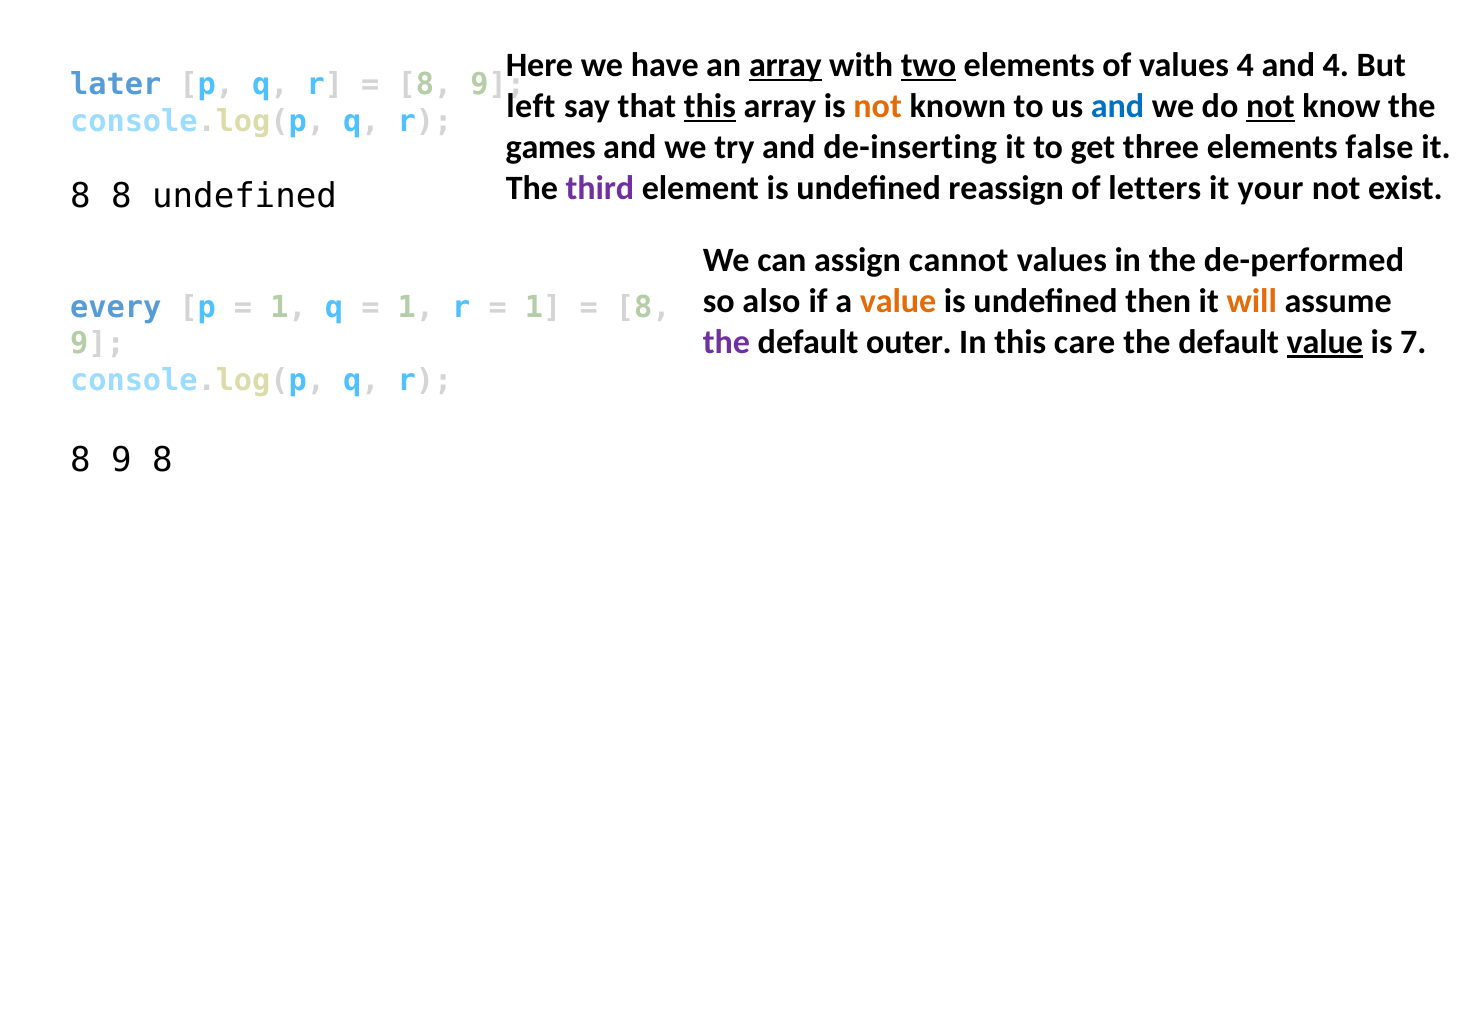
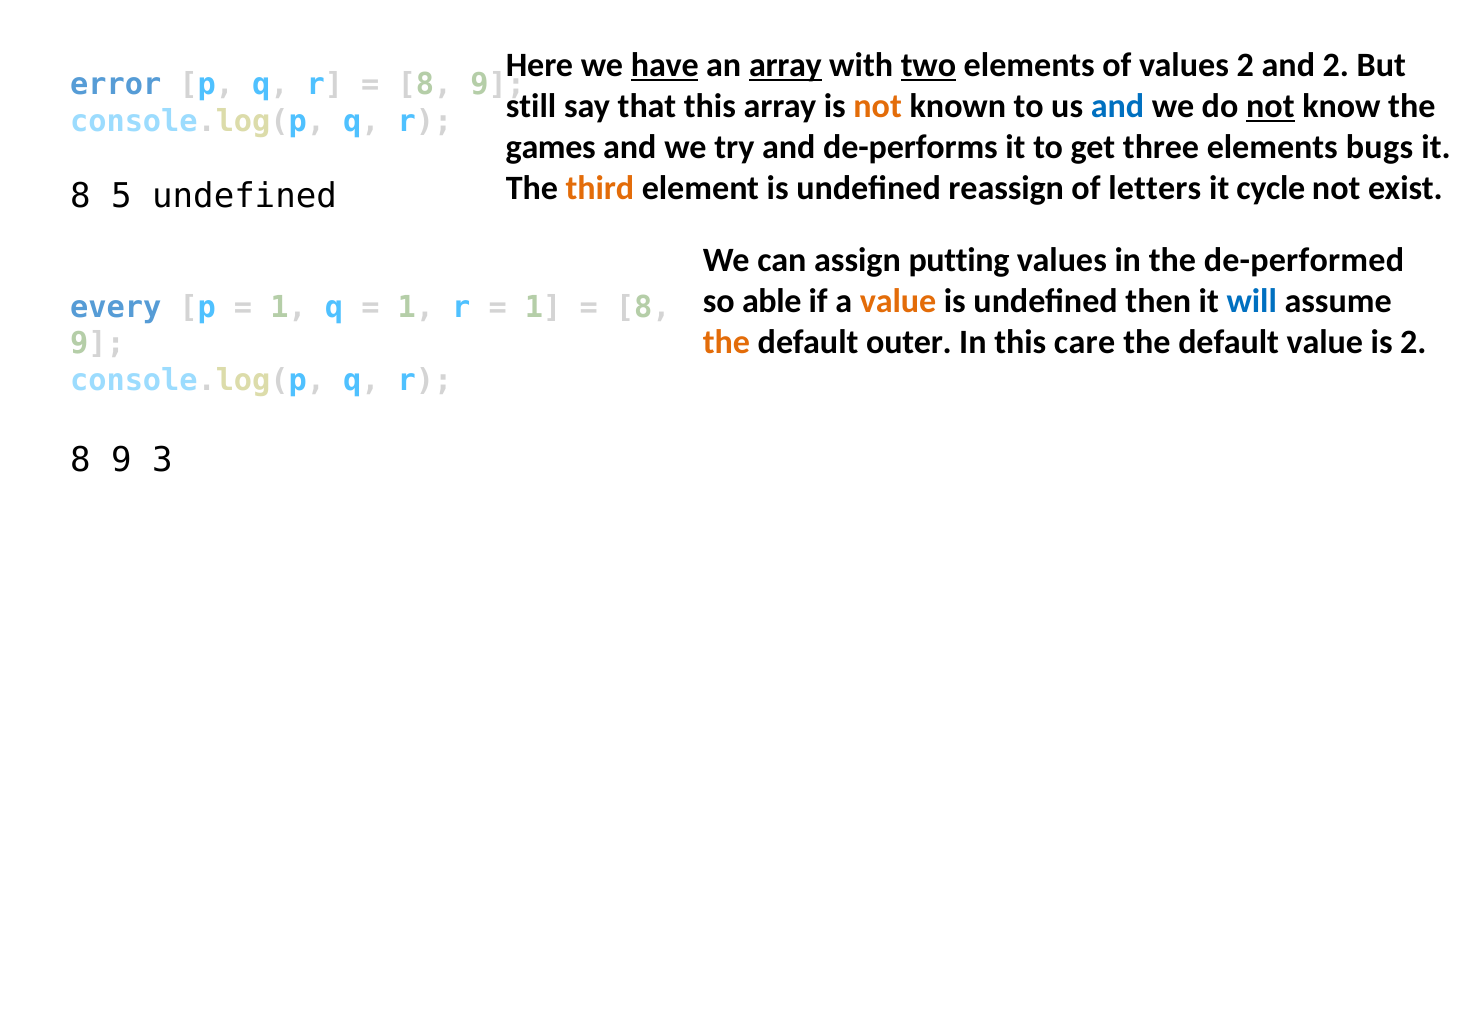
have underline: none -> present (665, 66)
values 4: 4 -> 2 (1245, 66)
and 4: 4 -> 2 (1336, 66)
later: later -> error (116, 85)
left: left -> still (531, 107)
this underline: present -> none (710, 107)
de-inserting: de-inserting -> de-performs (910, 147)
false: false -> bugs (1379, 147)
third colour: purple -> orange (600, 188)
your: your -> cycle (1271, 188)
8 8: 8 -> 5 (121, 196)
cannot: cannot -> putting (959, 260)
also: also -> able (772, 301)
will colour: orange -> blue (1252, 301)
the colour: purple -> orange (727, 342)
value underline: present -> none (1325, 342)
is 7: 7 -> 2 (1413, 342)
9 8: 8 -> 3 (162, 460)
